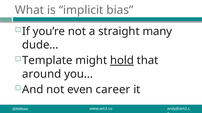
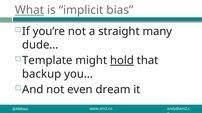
What underline: none -> present (30, 10)
around: around -> backup (42, 74)
career: career -> dream (113, 90)
